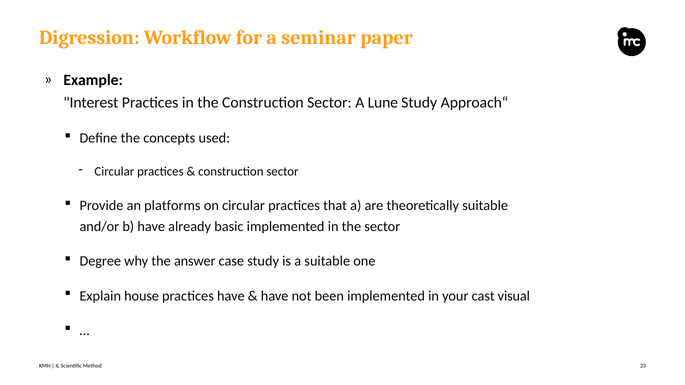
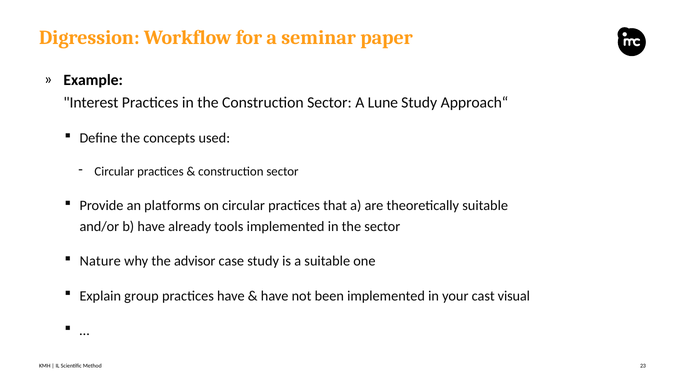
basic: basic -> tools (229, 226)
Degree: Degree -> Nature (100, 261)
answer: answer -> advisor (195, 261)
house: house -> group (141, 296)
